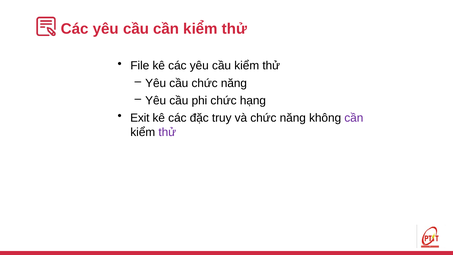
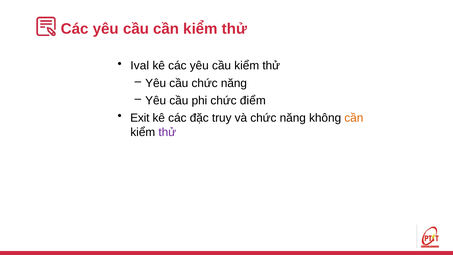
File: File -> Ival (140, 66)
hạng: hạng -> điểm (253, 100)
cần colour: purple -> orange (354, 118)
